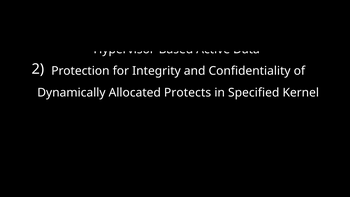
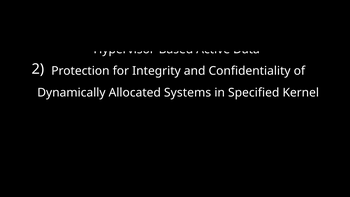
Protects: Protects -> Systems (188, 93)
